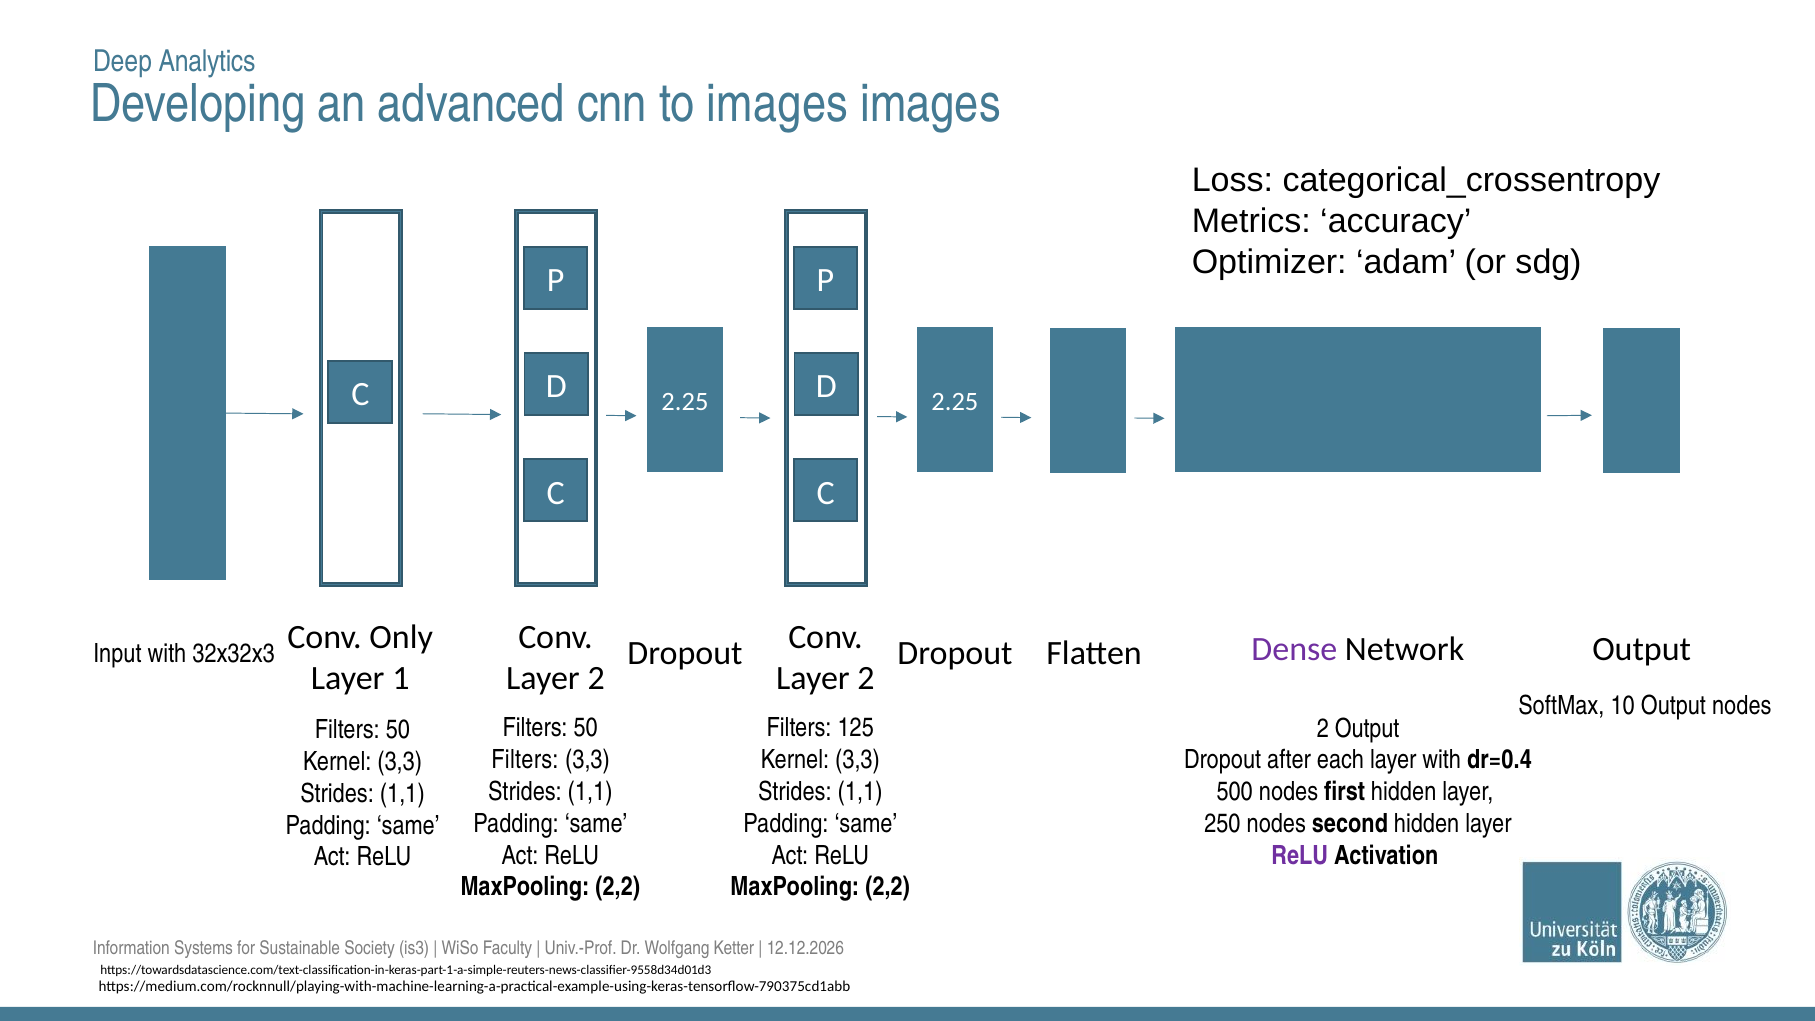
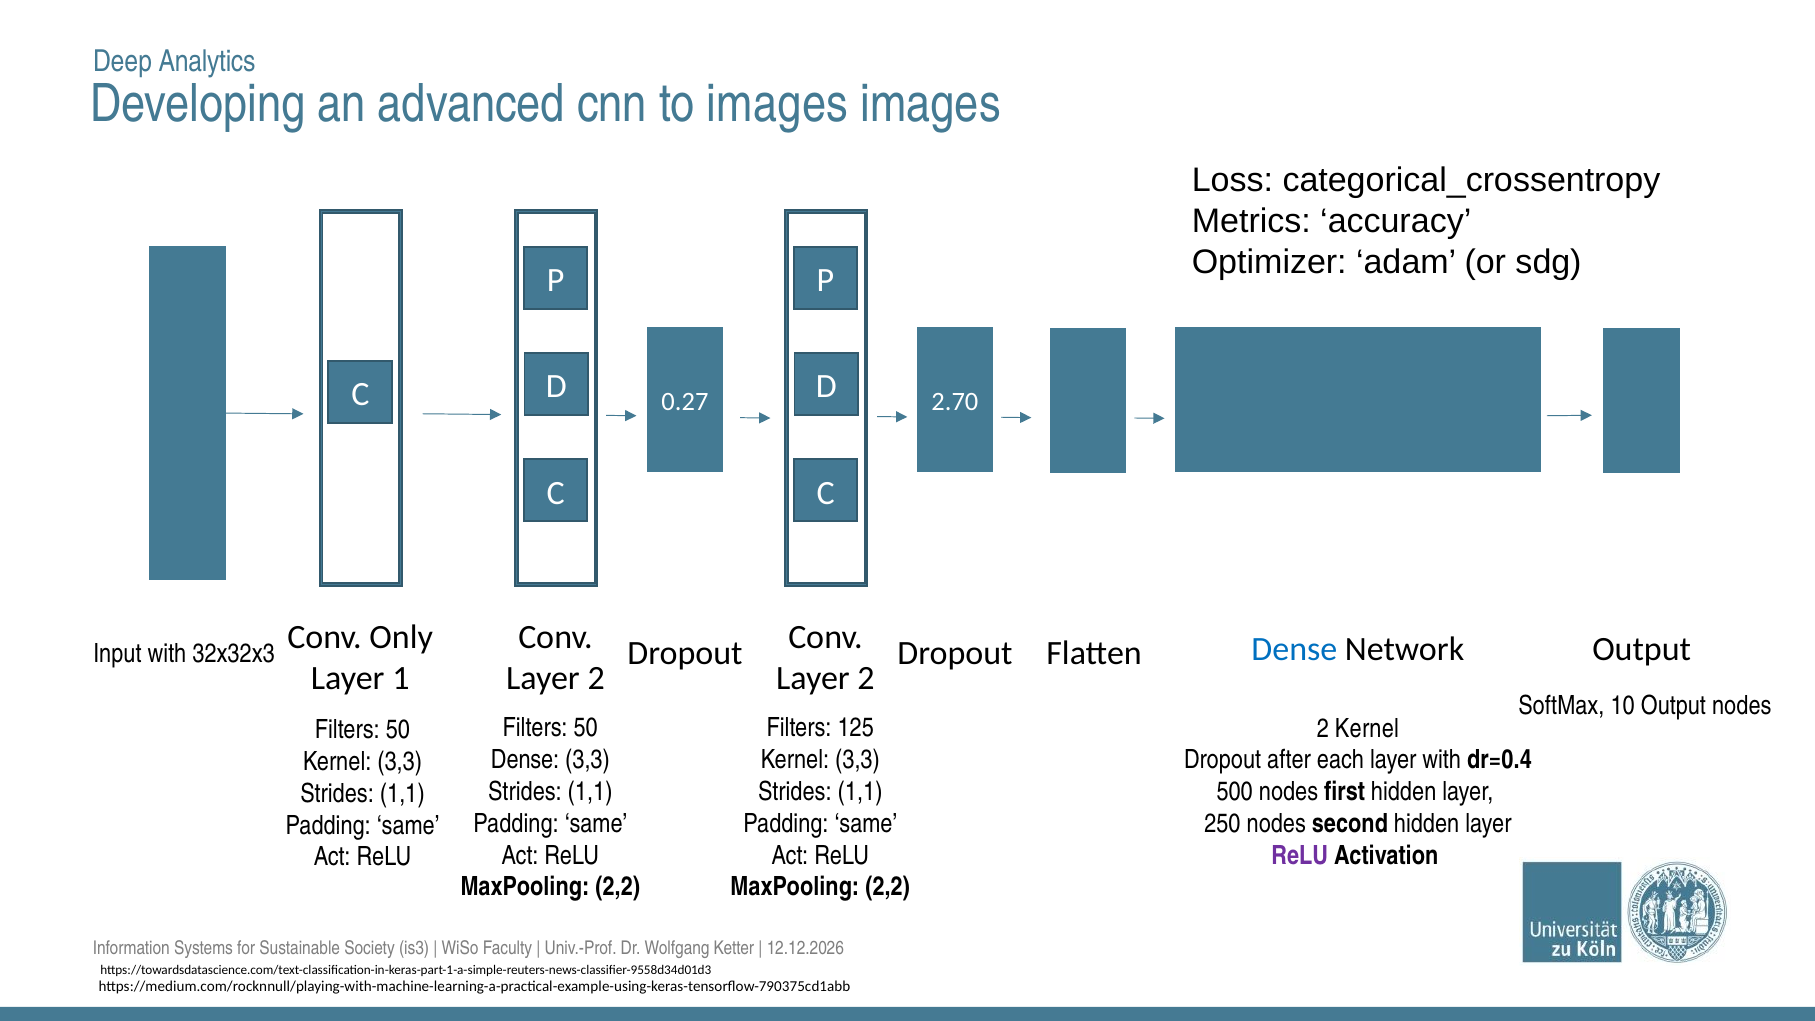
2.25: 2.25 -> 0.27 (685, 402)
2.25: 2.25 -> 2.70 (955, 402)
Dense colour: purple -> blue (1294, 650)
2 Output: Output -> Kernel (1367, 728)
Filters: Filters -> Dense (525, 760)
